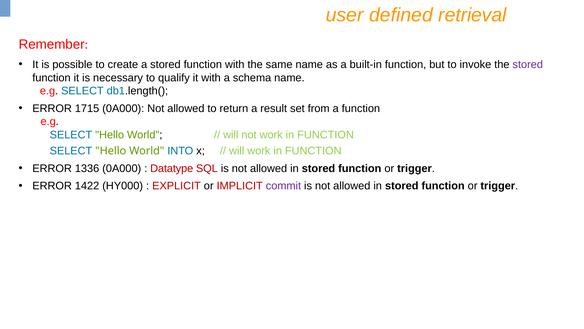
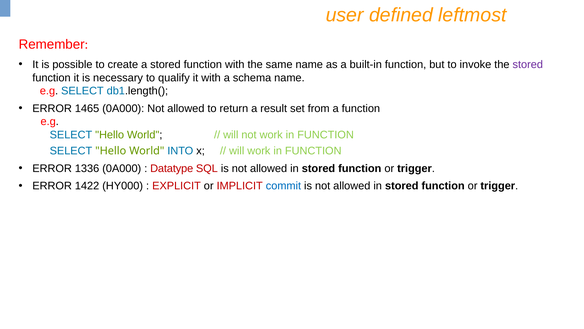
retrieval: retrieval -> leftmost (472, 15)
1715: 1715 -> 1465 (87, 108)
commit colour: purple -> blue (283, 186)
